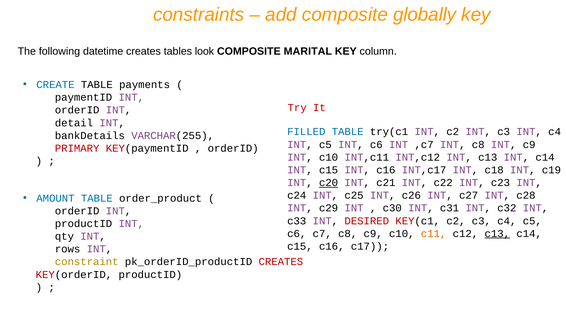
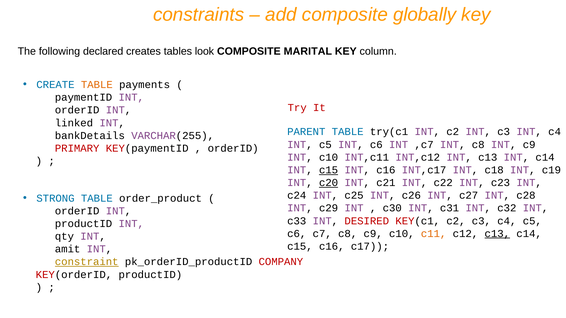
datetime: datetime -> declared (103, 51)
TABLE colour: black -> orange (97, 85)
detail: detail -> linked (74, 123)
FILLED: FILLED -> PARENT (306, 132)
c15 underline: none -> present (329, 170)
AMOUNT: AMOUNT -> STRONG (55, 198)
rows: rows -> amit (68, 249)
constraint underline: none -> present (87, 262)
pk_orderID_productID CREATES: CREATES -> COMPANY (281, 262)
